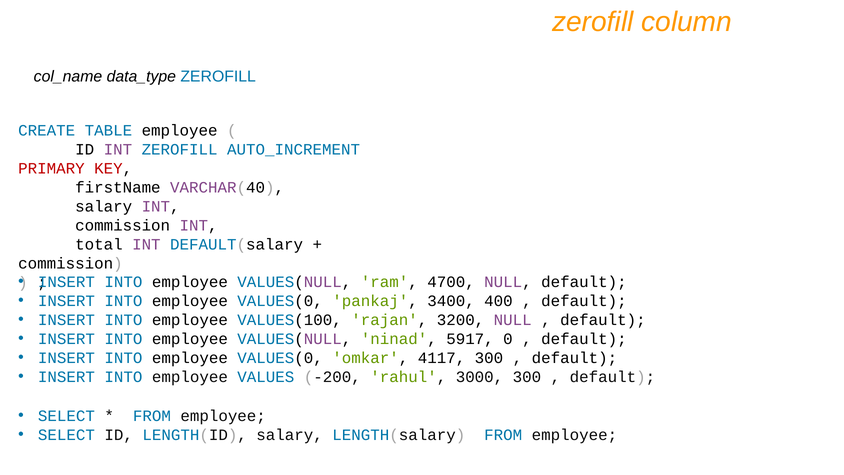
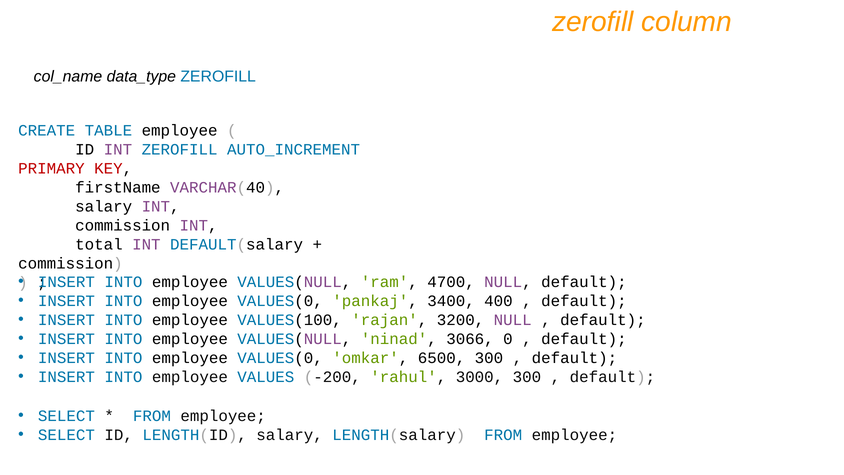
5917: 5917 -> 3066 (470, 339)
4117: 4117 -> 6500 (442, 358)
